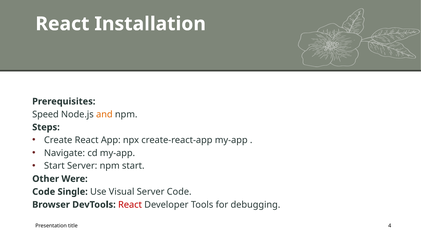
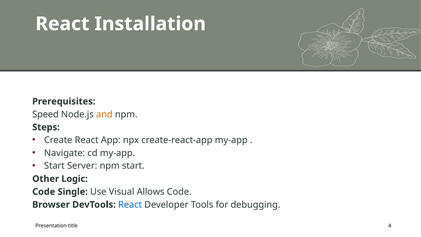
Were: Were -> Logic (75, 179)
Visual Server: Server -> Allows (151, 192)
React colour: red -> blue (130, 204)
